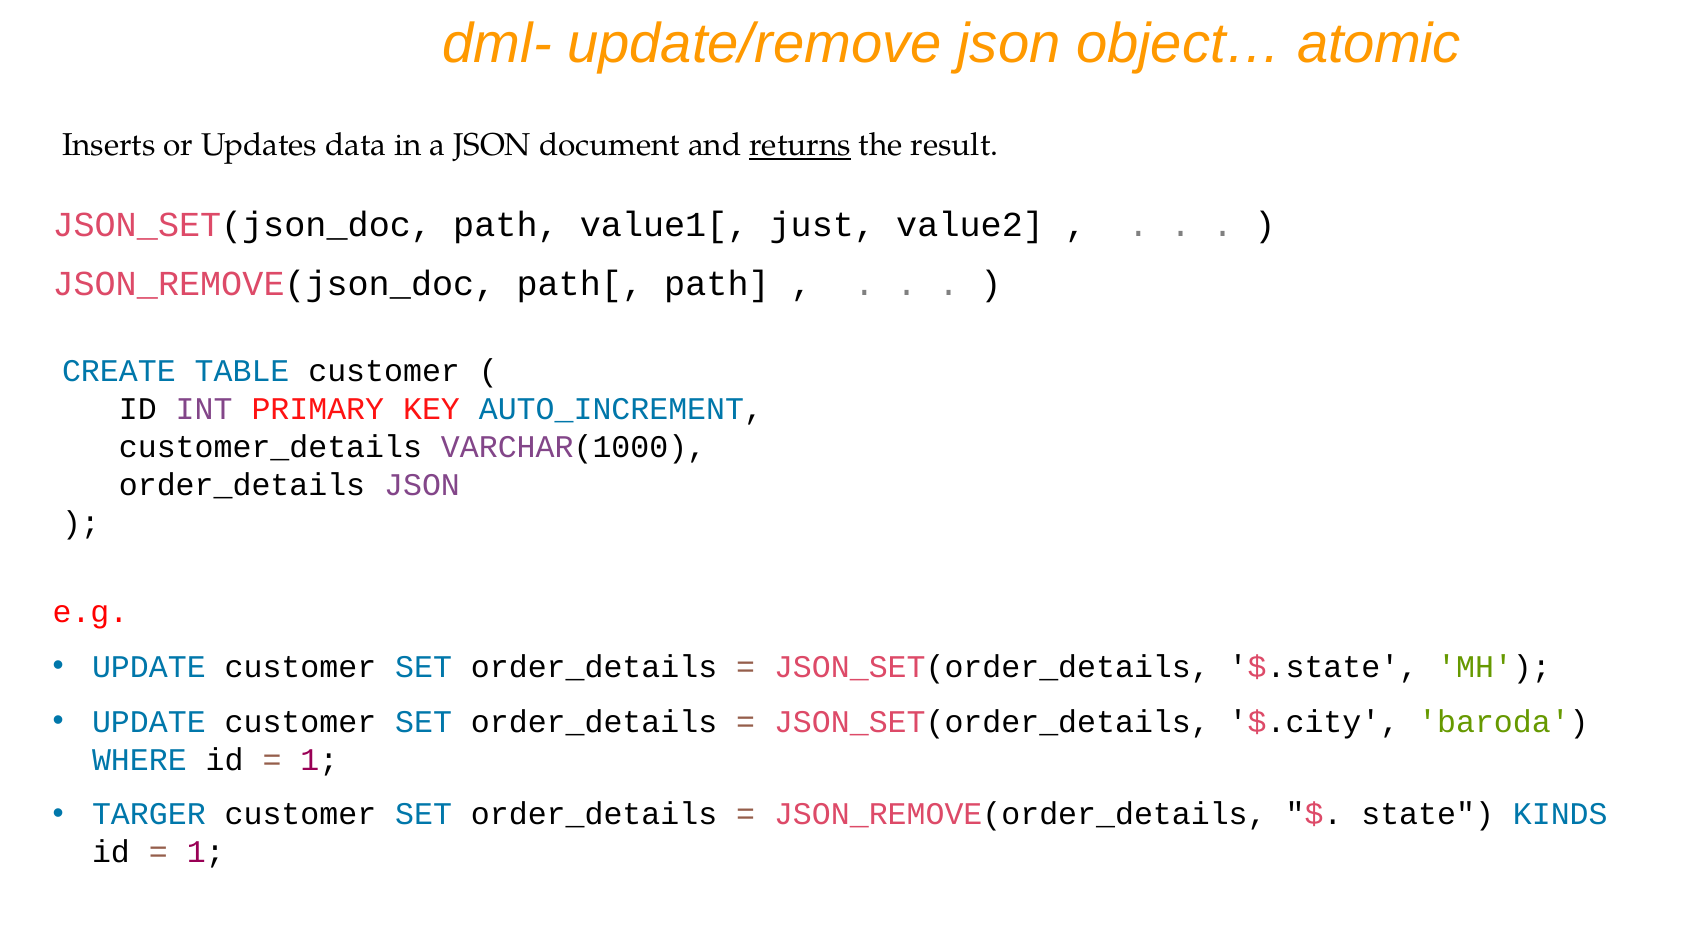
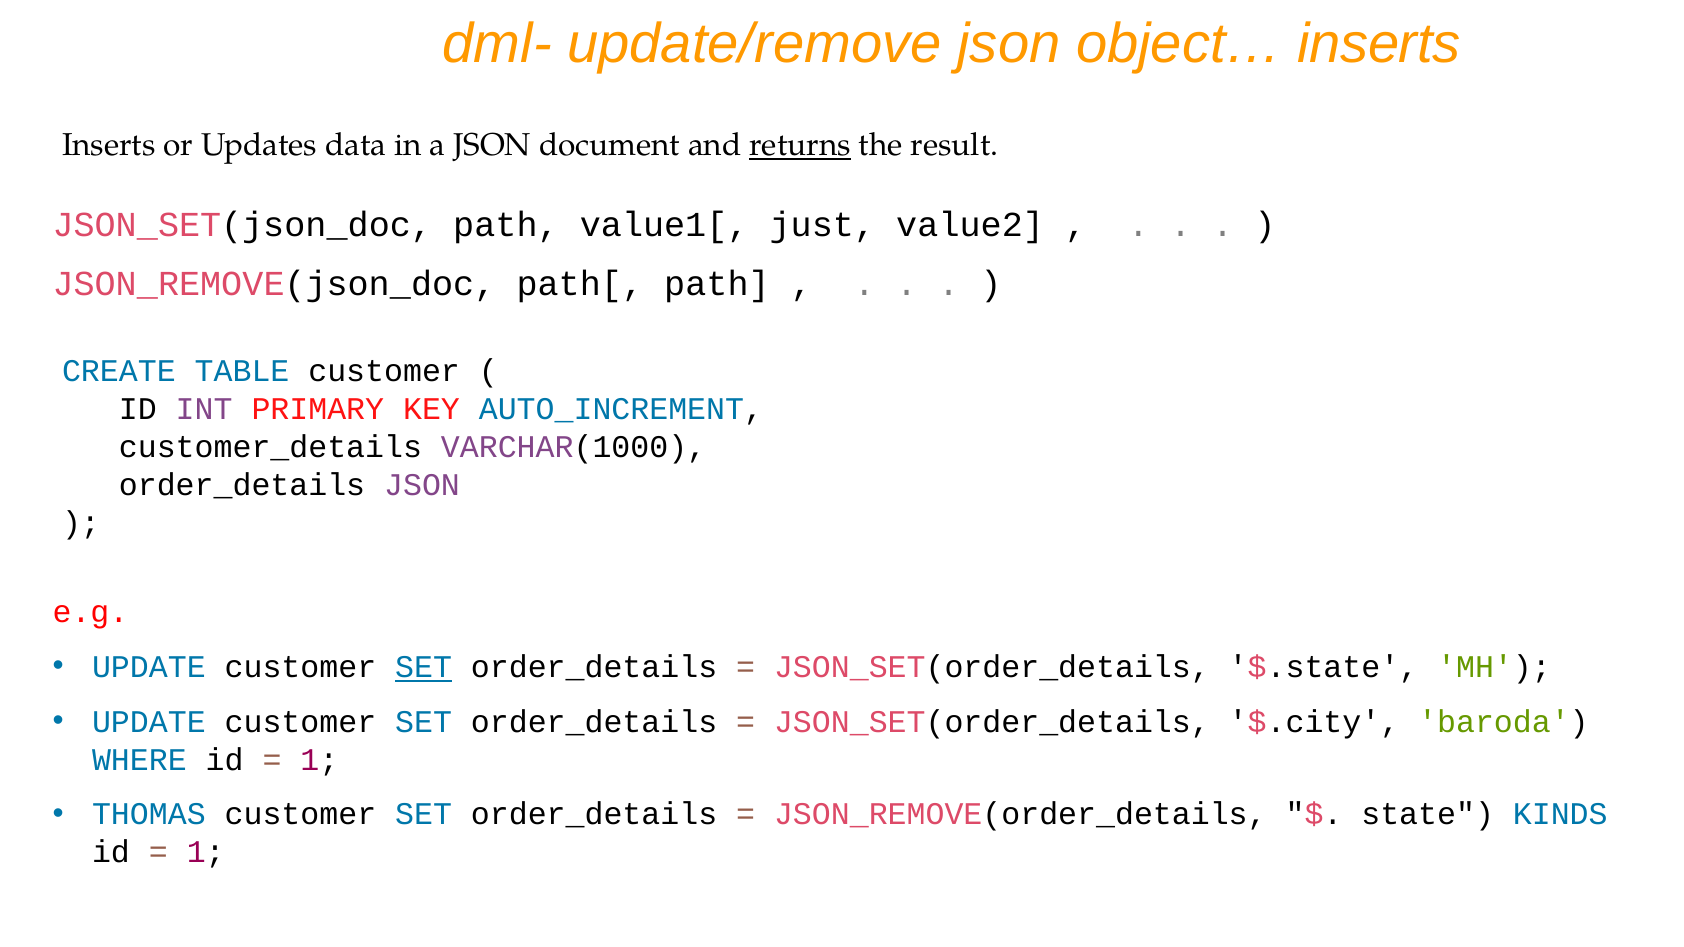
object… atomic: atomic -> inserts (1379, 44)
SET underline: none -> present (424, 667)
TARGER: TARGER -> THOMAS (149, 815)
